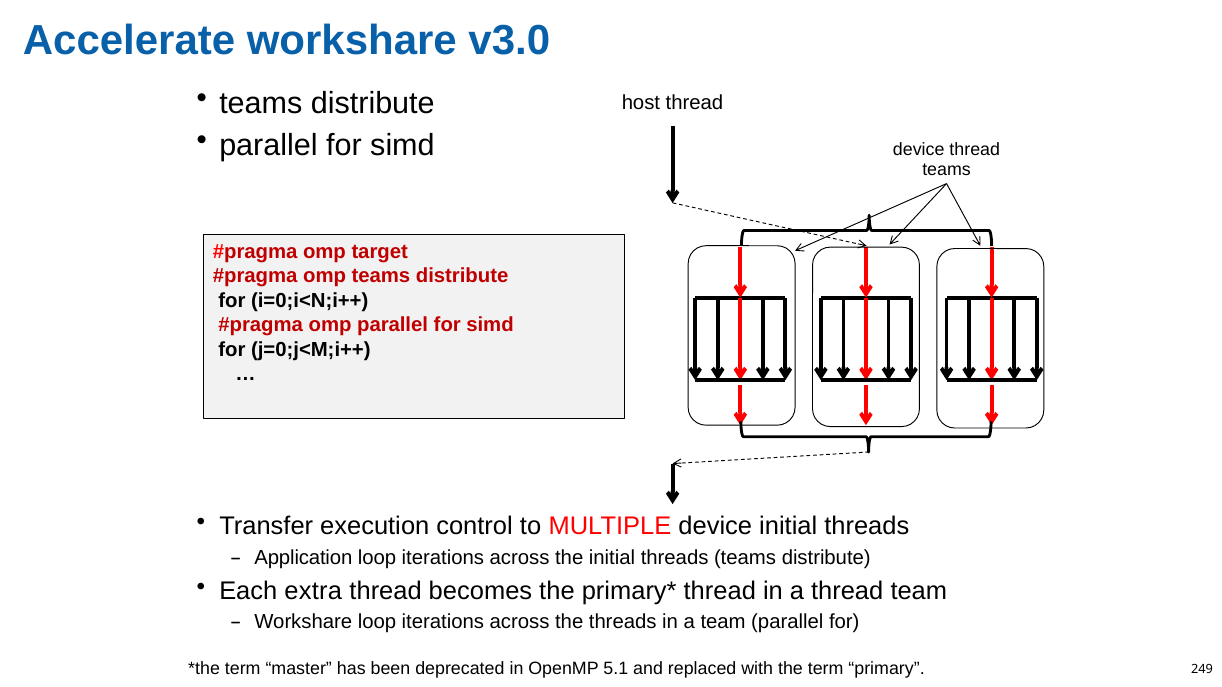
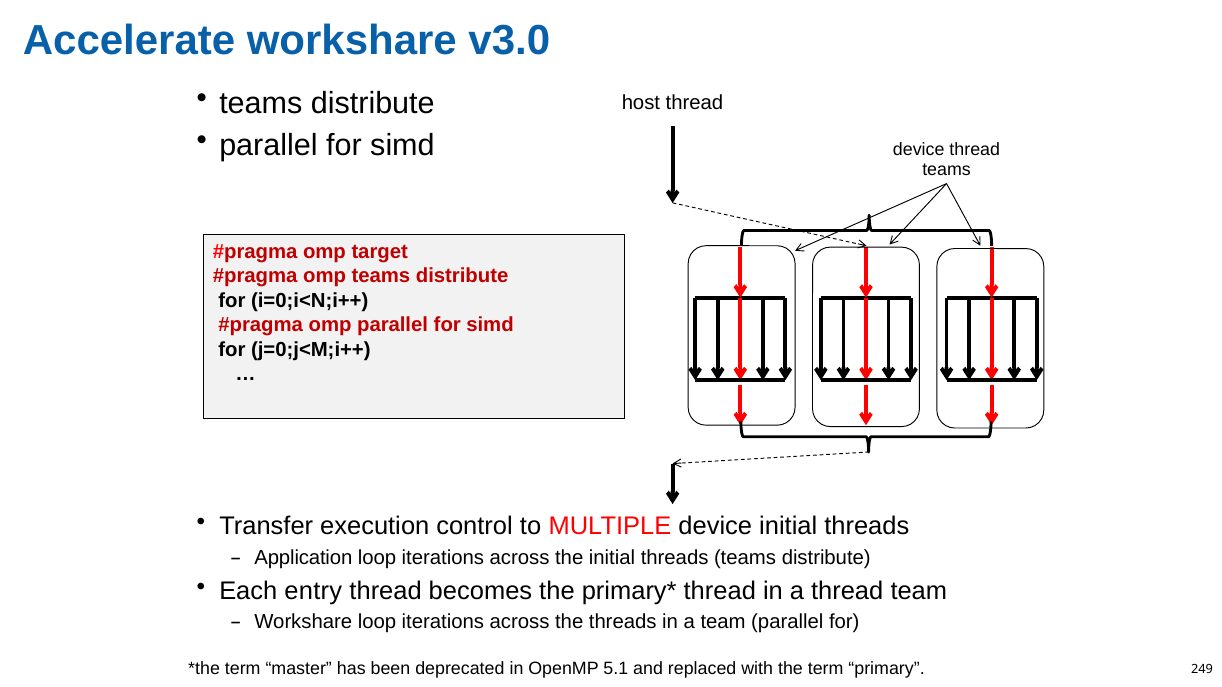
extra: extra -> entry (313, 591)
